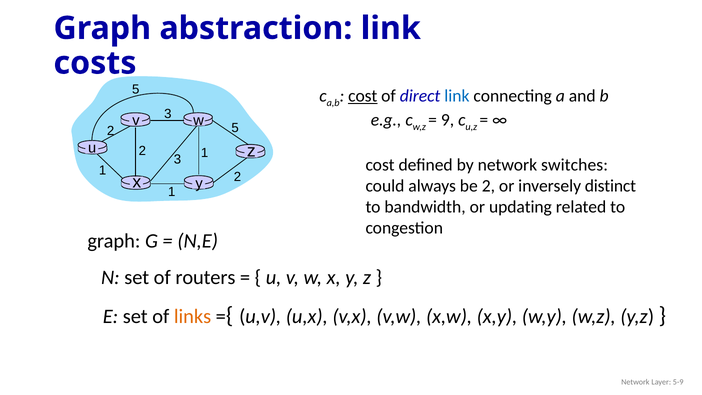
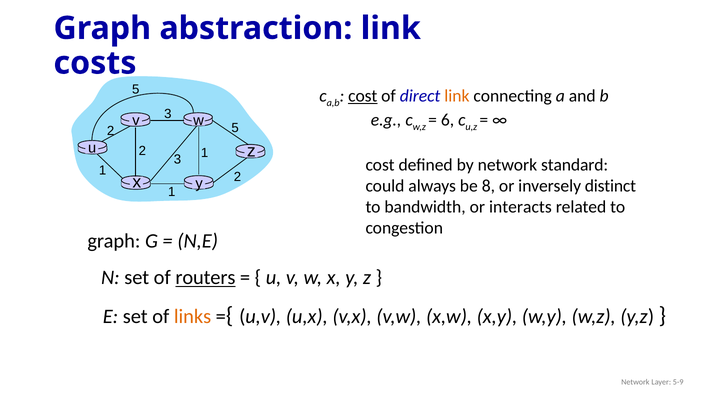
link colour: blue -> orange (457, 96)
9: 9 -> 6 (448, 120)
switches: switches -> standard (575, 165)
be 2: 2 -> 8 (488, 186)
updating: updating -> interacts (520, 207)
routers underline: none -> present (205, 278)
